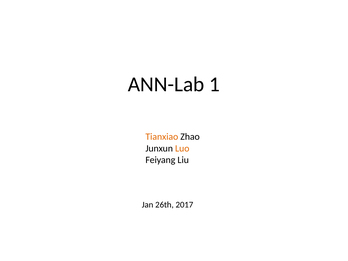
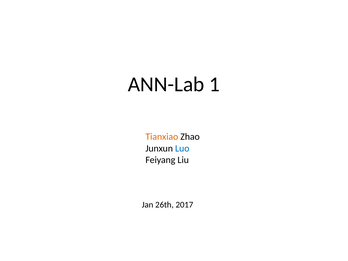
Luo colour: orange -> blue (182, 148)
